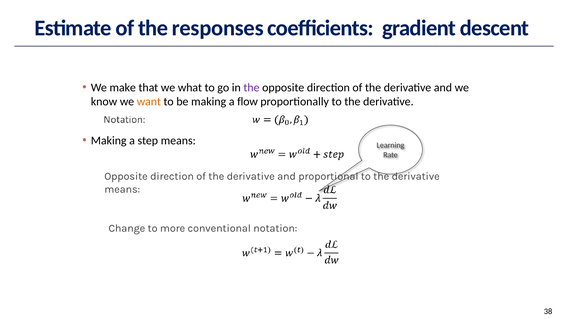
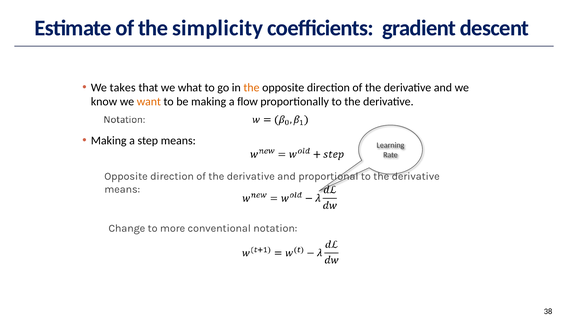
responses: responses -> simplicity (218, 28)
make: make -> takes (123, 88)
the colour: purple -> orange (251, 88)
